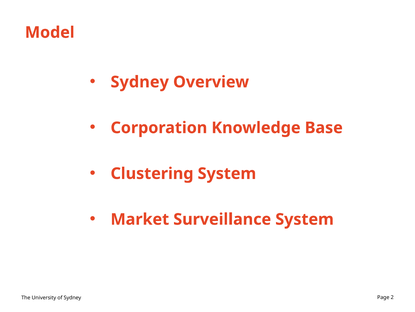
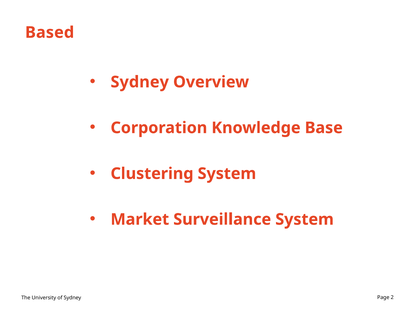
Model: Model -> Based (50, 32)
